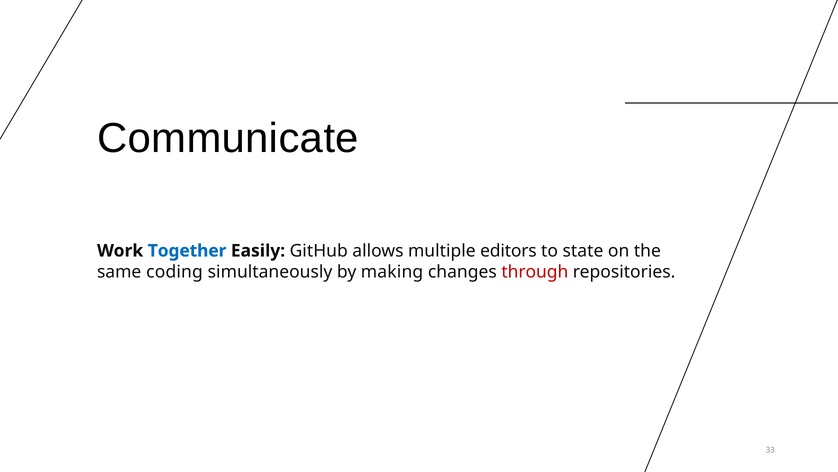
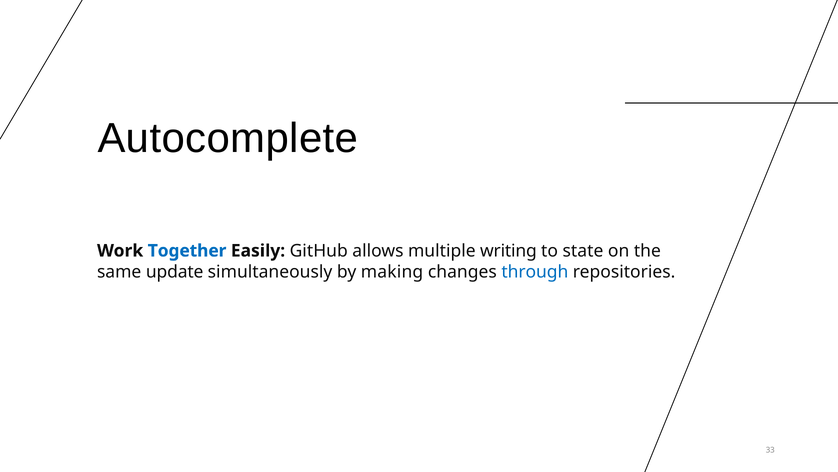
Communicate: Communicate -> Autocomplete (228, 138)
editors: editors -> writing (508, 250)
coding: coding -> update (175, 271)
through colour: red -> blue (535, 271)
